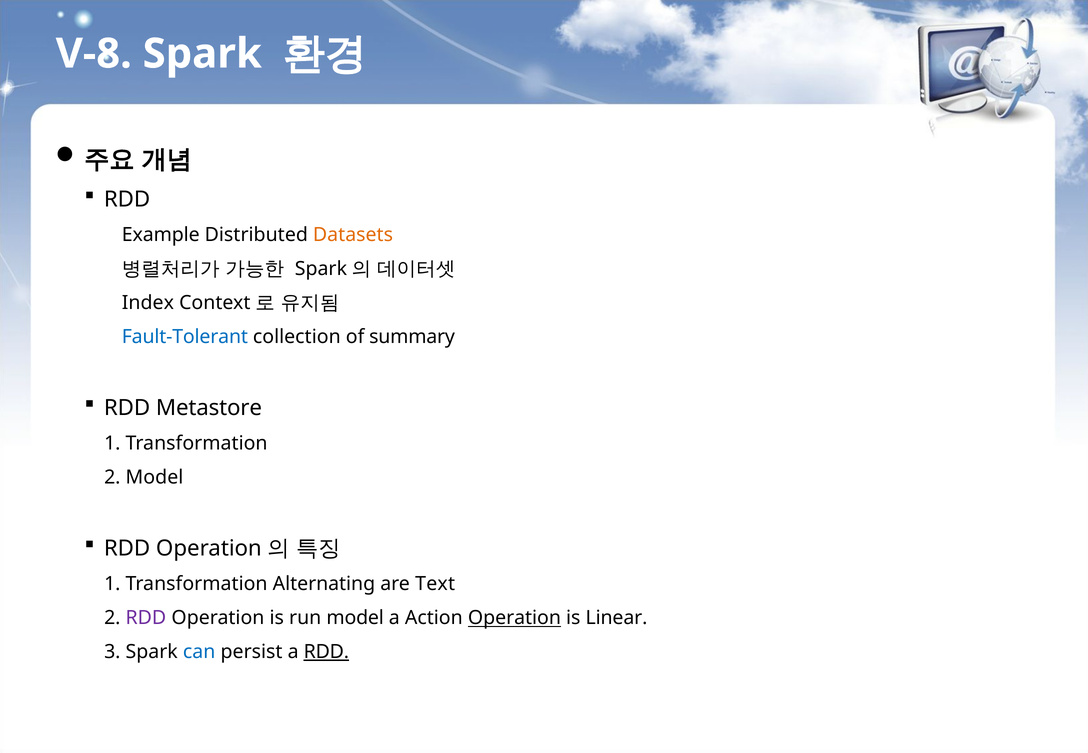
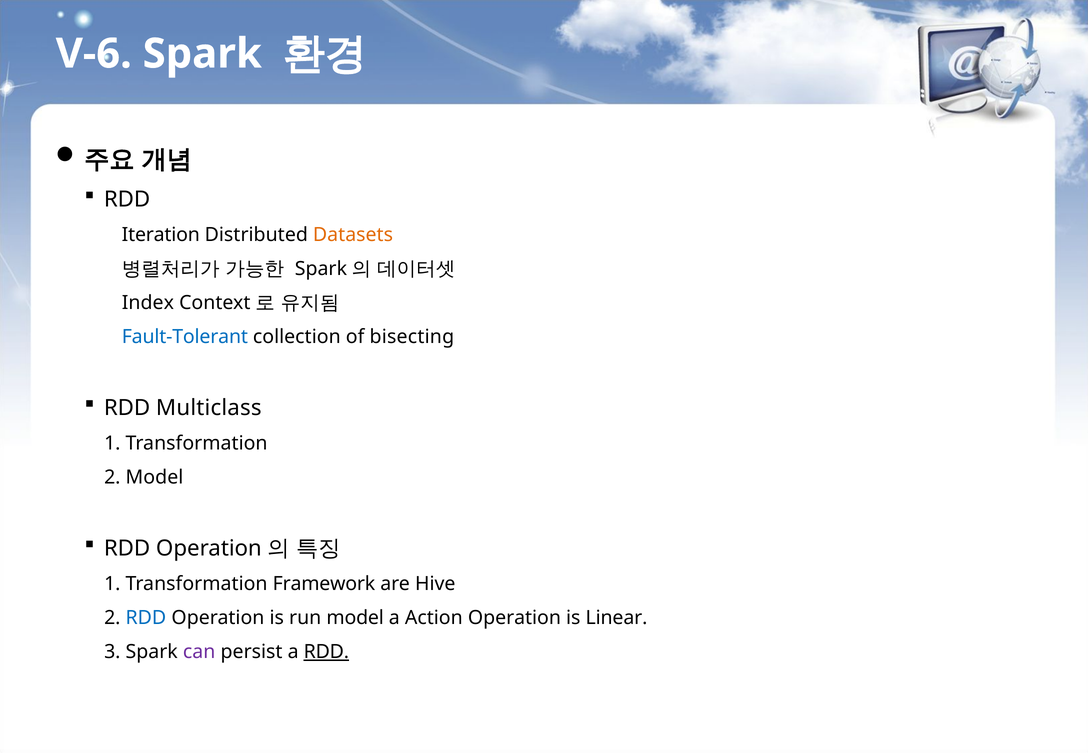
V-8: V-8 -> V-6 (94, 54)
Example: Example -> Iteration (161, 235)
summary: summary -> bisecting (412, 337)
Metastore: Metastore -> Multiclass (209, 408)
Alternating: Alternating -> Framework (324, 584)
Text: Text -> Hive (435, 584)
RDD colour: purple -> blue (146, 618)
Operation underline: present -> none (514, 618)
can colour: blue -> purple (199, 652)
